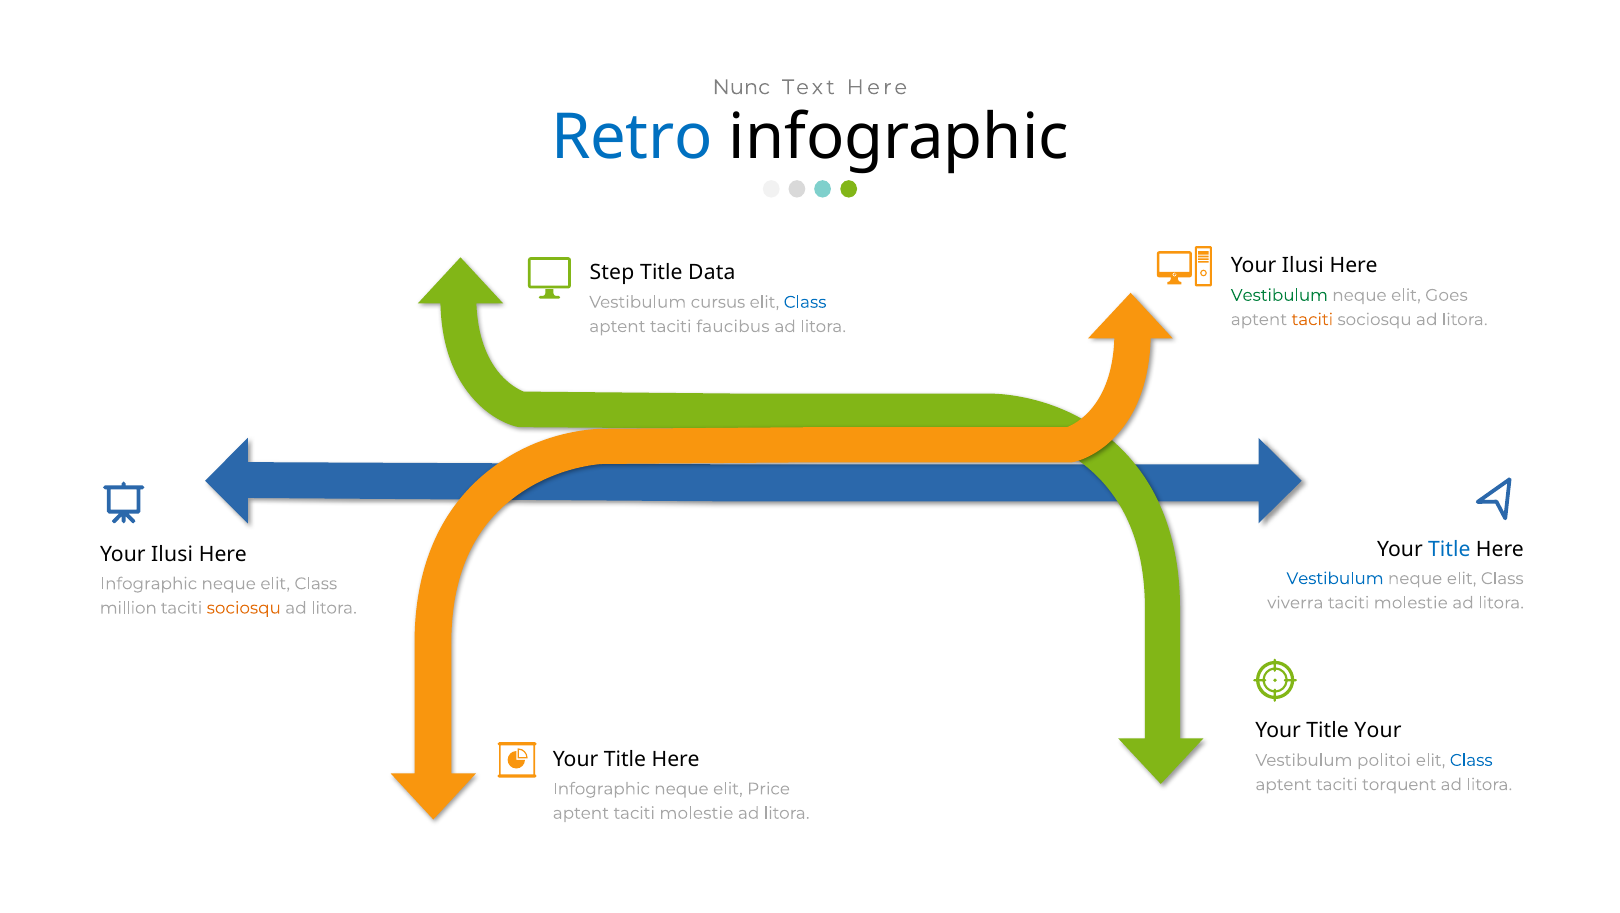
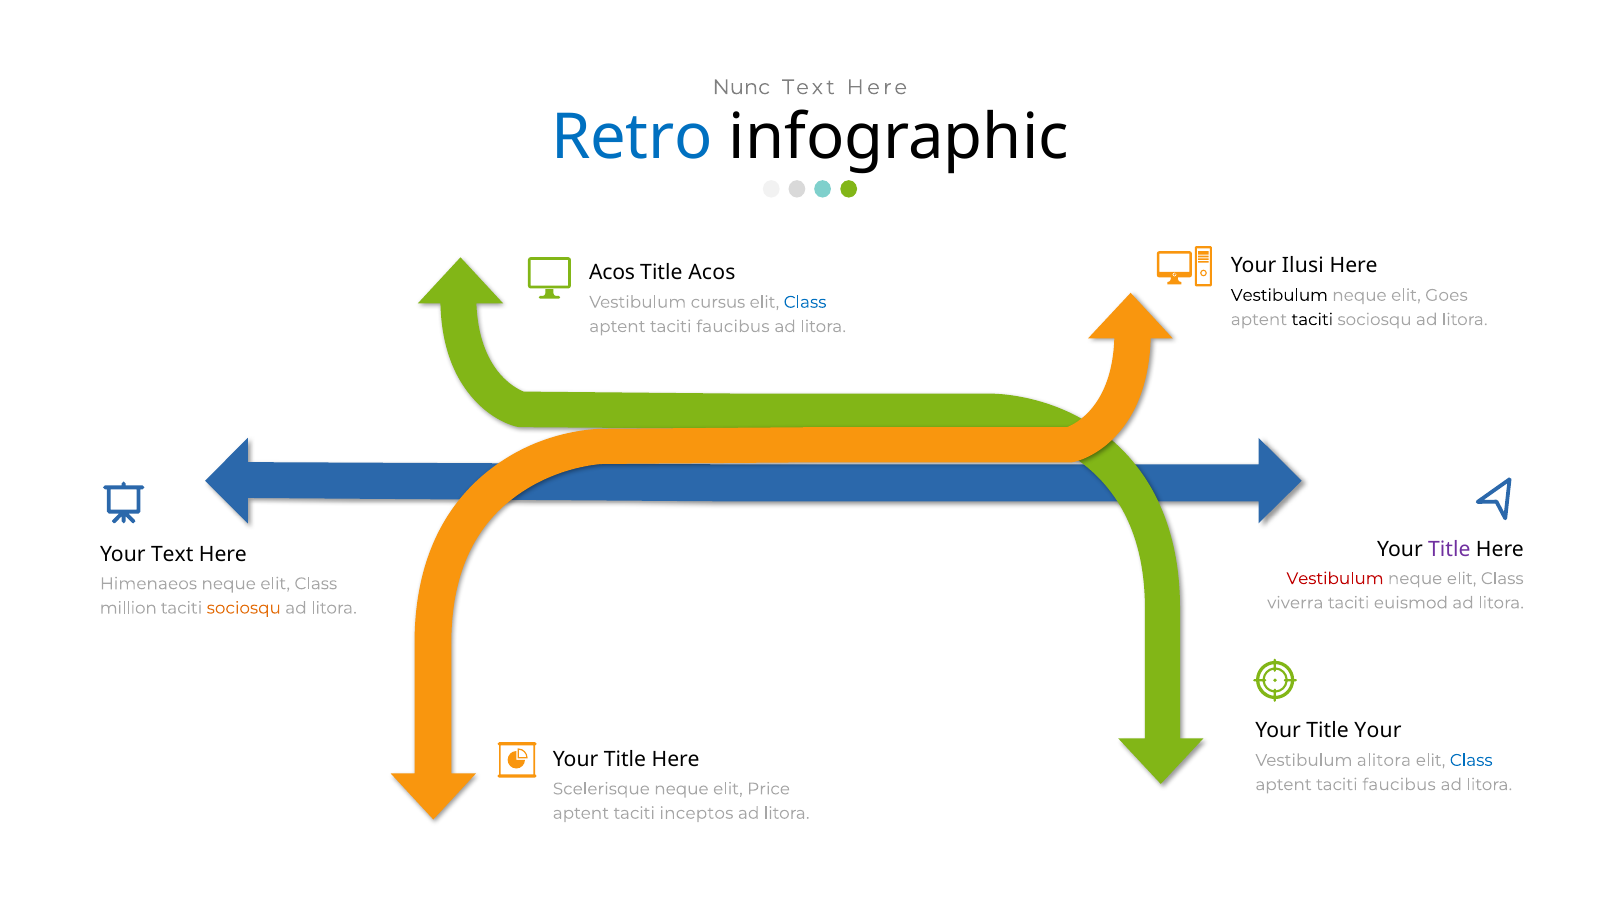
Step: Step -> Acos (612, 273)
Title Data: Data -> Acos (712, 273)
Vestibulum colour: green -> black (1279, 295)
taciti colour: orange -> black (1312, 319)
Title colour: blue -> purple (1449, 549)
Ilusi: Ilusi -> Text (172, 554)
Vestibulum colour: blue -> red (1335, 578)
Infographic: Infographic -> Himenaeos (149, 583)
molestie: molestie -> euismod (1411, 603)
politoi: politoi -> alitora (1384, 760)
torquent: torquent -> faucibus (1399, 784)
Infographic: Infographic -> Scelerisque (601, 789)
aptent taciti molestie: molestie -> inceptos (696, 813)
